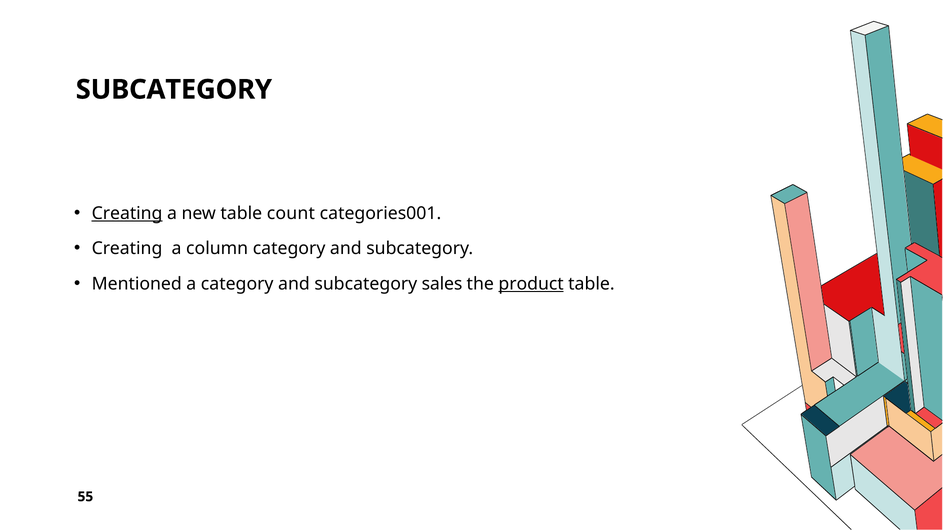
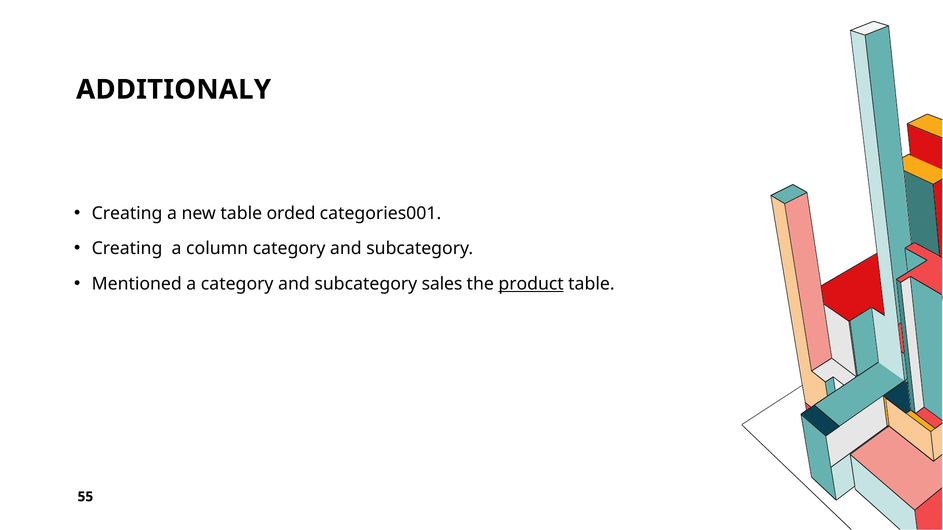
SUBCATEGORY: SUBCATEGORY -> ADDITIONALY (174, 90)
Creating underline: present -> none (127, 213)
count: count -> orded (291, 213)
